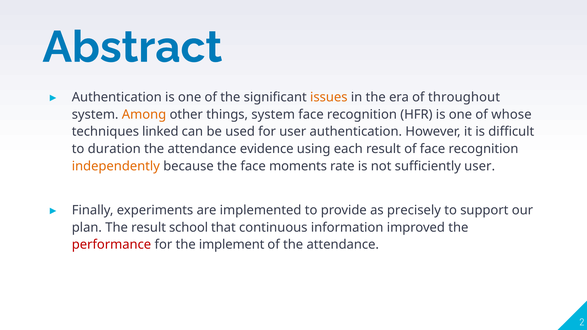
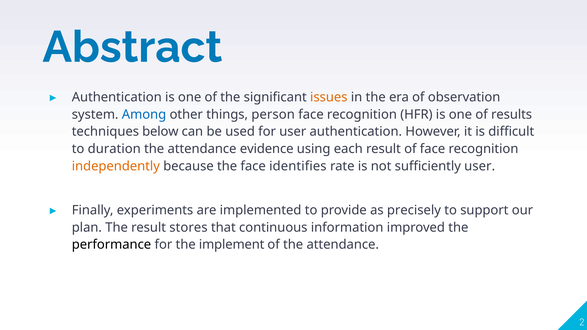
throughout: throughout -> observation (464, 97)
Among colour: orange -> blue (144, 115)
things system: system -> person (273, 115)
whose: whose -> results (512, 115)
linked: linked -> below (160, 132)
moments: moments -> identifies (298, 166)
school: school -> stores (188, 228)
performance colour: red -> black (111, 245)
